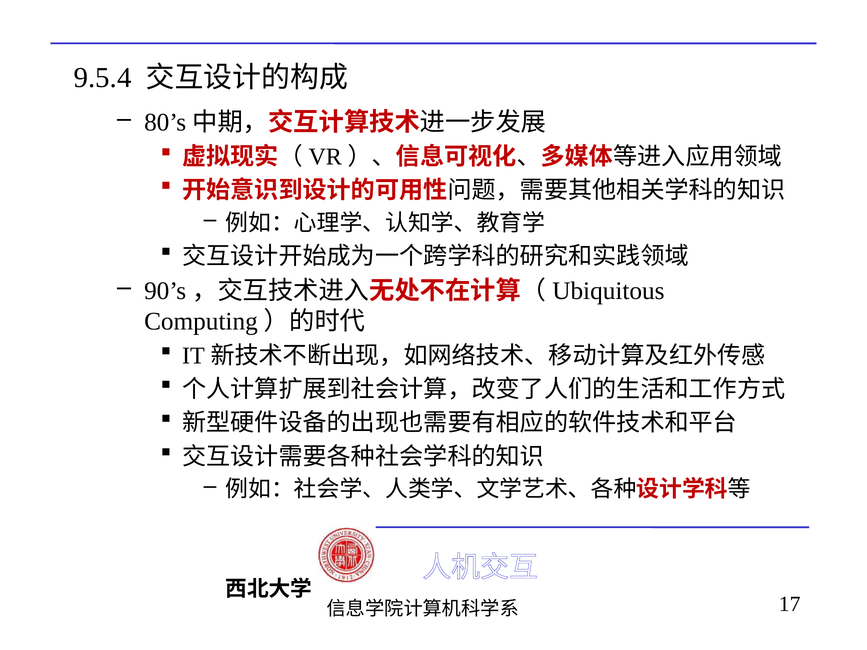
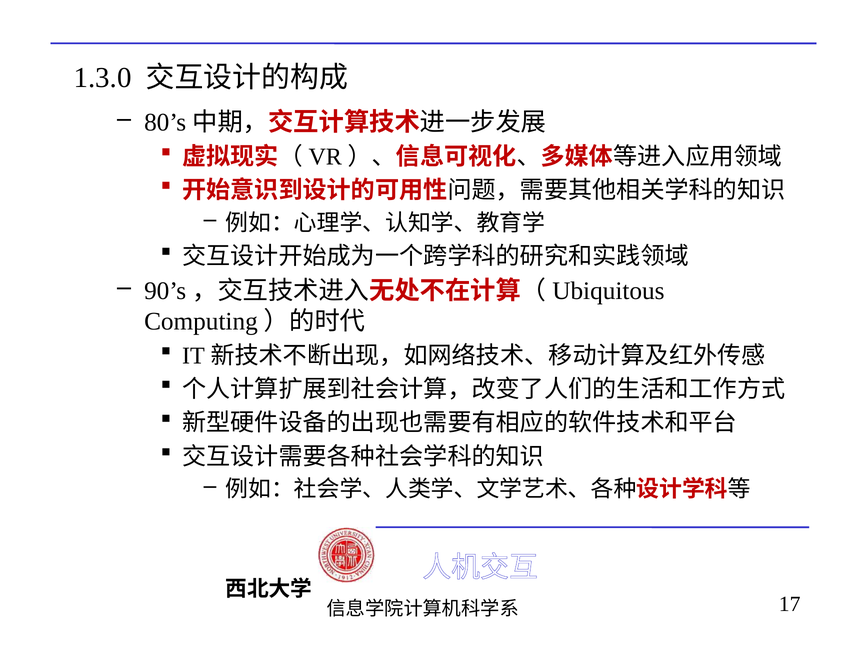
9.5.4: 9.5.4 -> 1.3.0 (103, 78)
